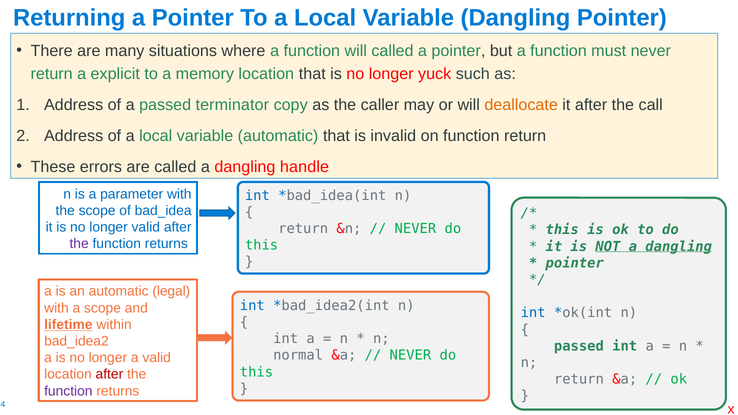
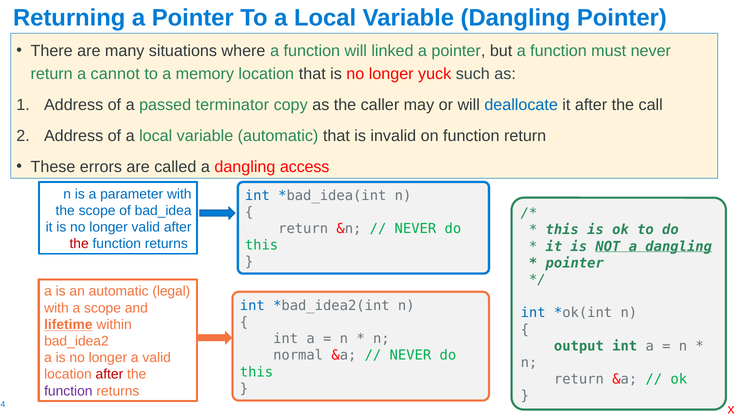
will called: called -> linked (392, 51)
explicit: explicit -> cannot (115, 74)
deallocate colour: orange -> blue (521, 105)
handle: handle -> access (305, 167)
the colour: purple -> red (79, 244)
passed: passed -> output (579, 346)
